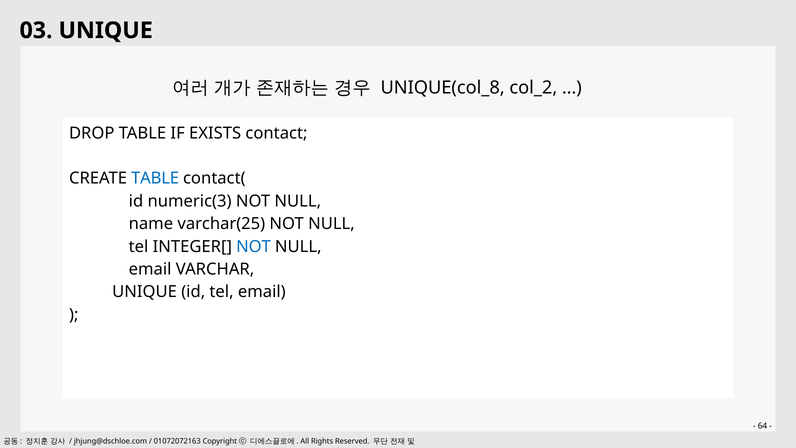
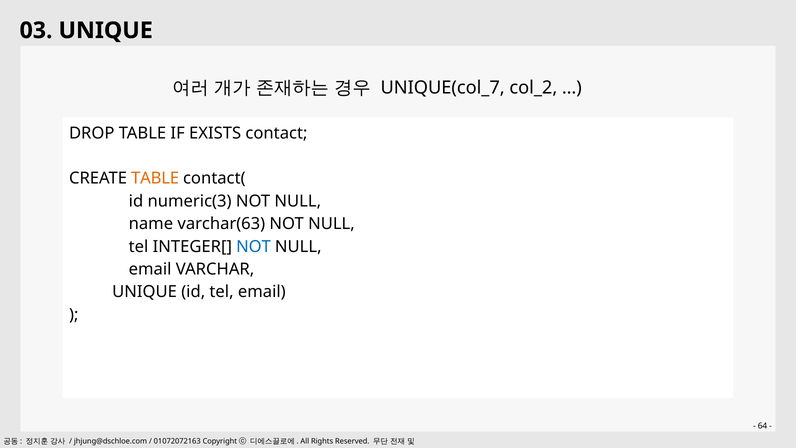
UNIQUE(col_8: UNIQUE(col_8 -> UNIQUE(col_7 (443, 88)
TABLE colour: blue -> orange (155, 178)
varchar(25: varchar(25 -> varchar(63 (221, 224)
